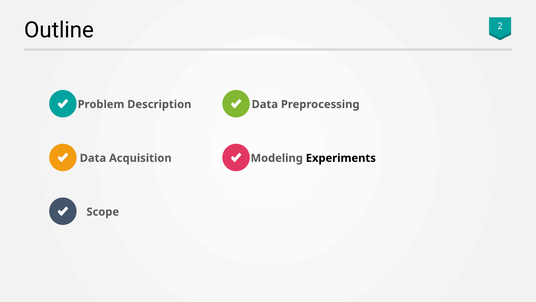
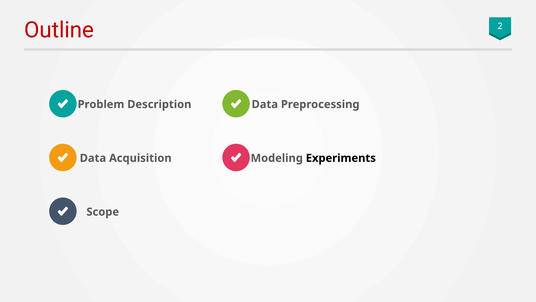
Outline colour: black -> red (59, 30)
